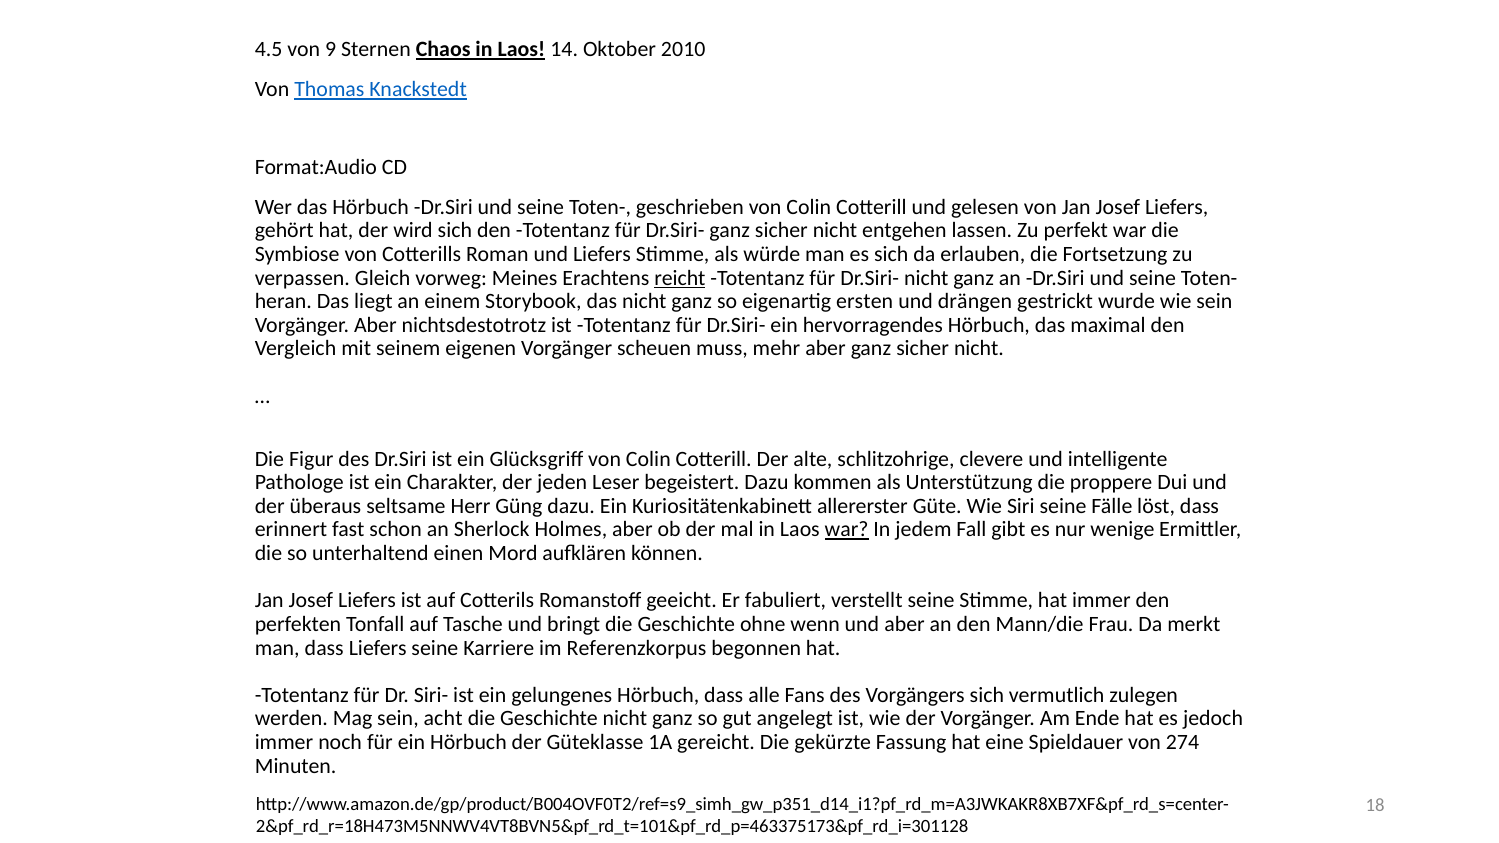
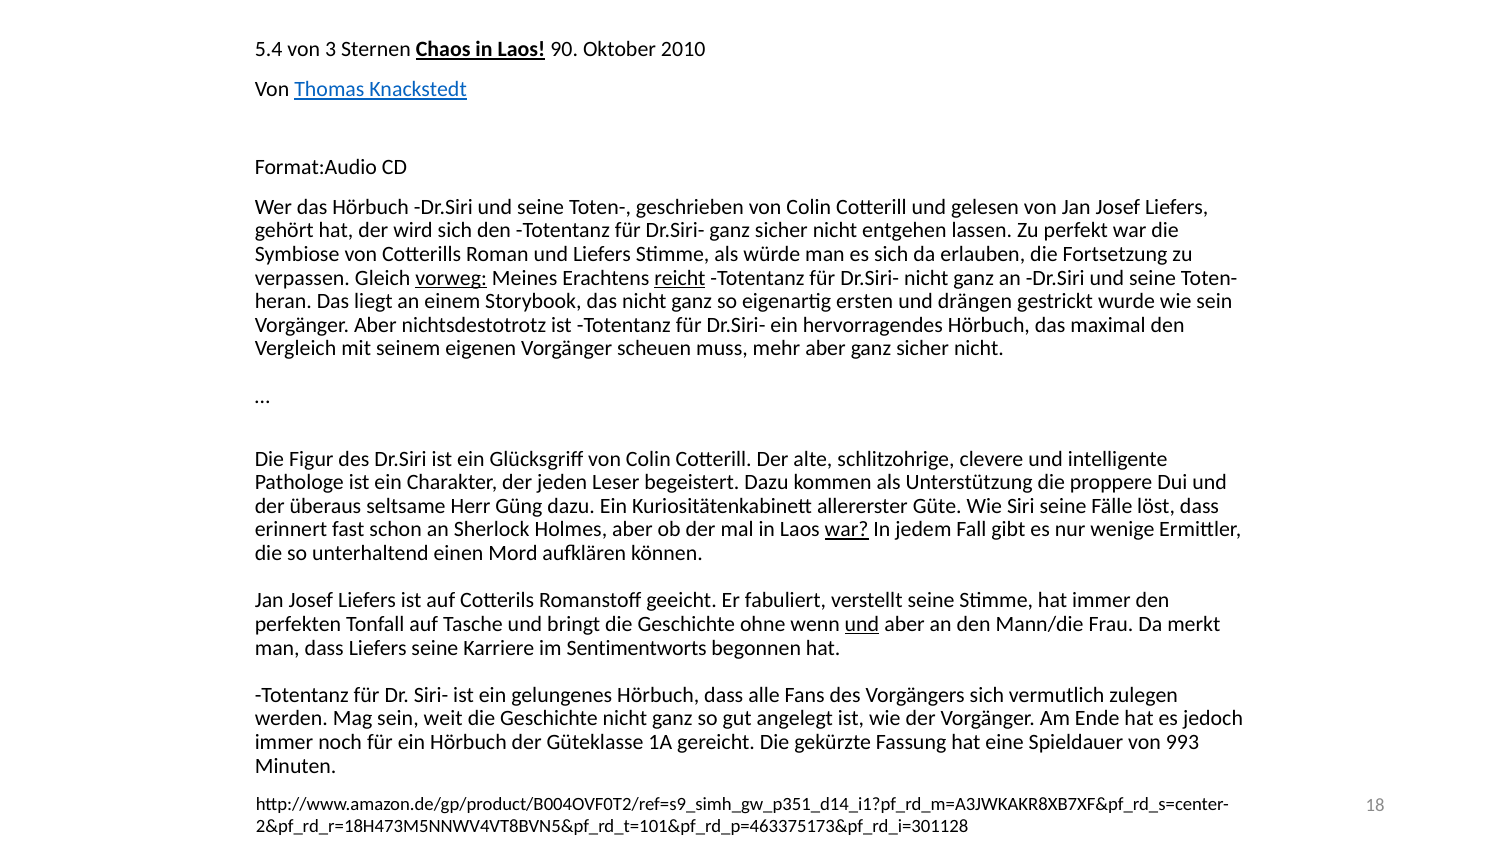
4.5: 4.5 -> 5.4 (269, 50)
9: 9 -> 3 (331, 50)
14: 14 -> 90 (564, 50)
vorweg underline: none -> present (451, 278)
und underline: none -> present (862, 624)
Referenzkorpus: Referenzkorpus -> Sentimentworts (637, 648)
acht: acht -> weit (443, 719)
274: 274 -> 993 (1182, 743)
